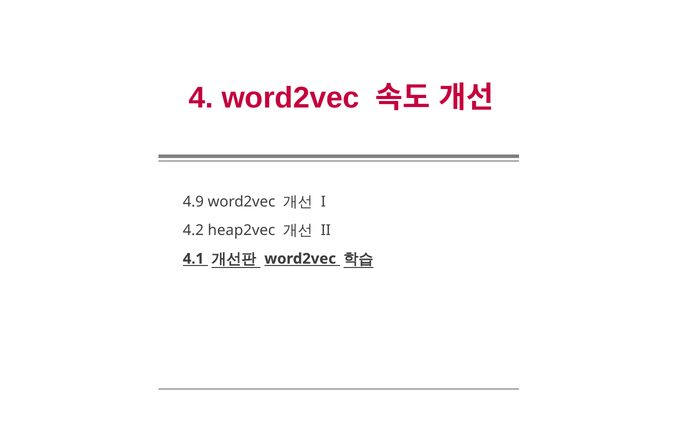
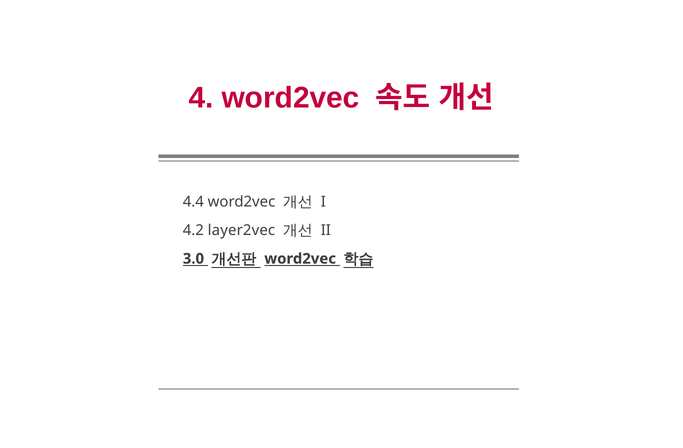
4.9: 4.9 -> 4.4 (193, 202)
heap2vec: heap2vec -> layer2vec (241, 230)
4.1: 4.1 -> 3.0 (193, 259)
